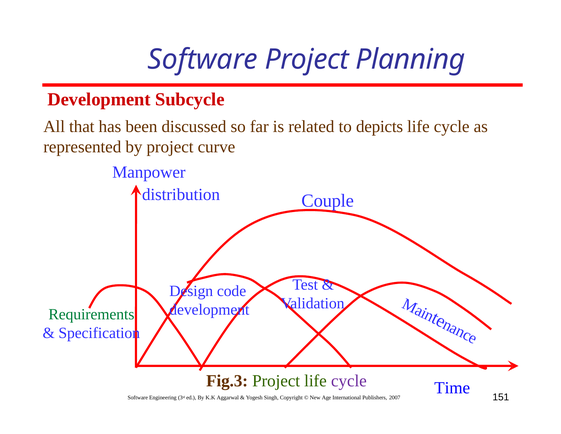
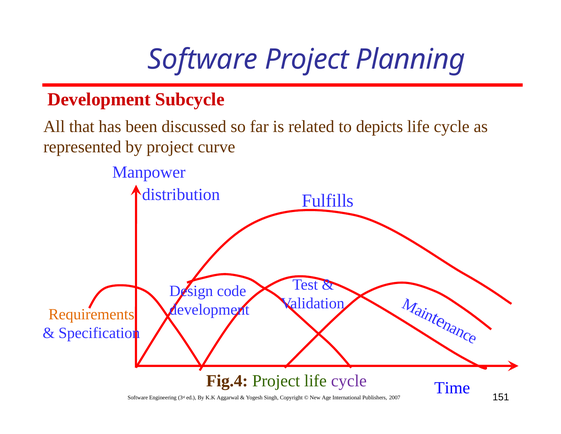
Couple: Couple -> Fulfills (328, 200)
Requirements colour: green -> orange (91, 314)
Fig.3: Fig.3 -> Fig.4 (227, 381)
